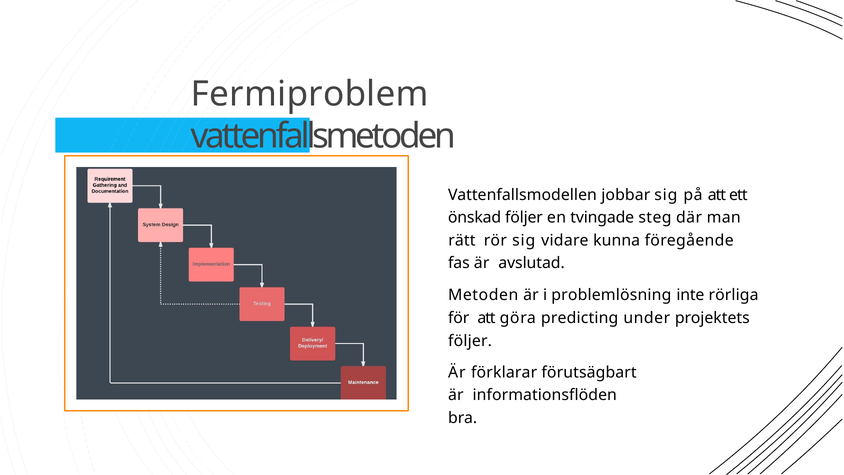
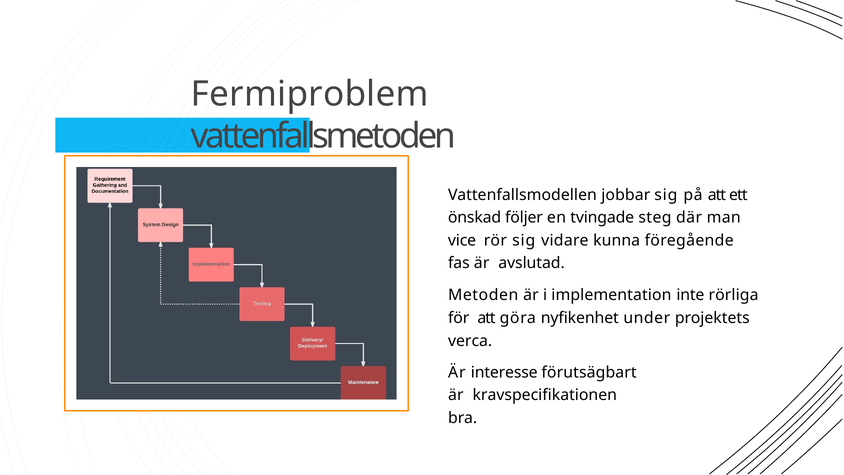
rätt: rätt -> vice (462, 240)
problemlösning: problemlösning -> implementation (611, 295)
predicting: predicting -> nyfikenhet (580, 318)
följer: följer -> verca (470, 341)
förklarar: förklarar -> interesse (504, 372)
informationsflöden: informationsflöden -> kravspecifikationen (545, 395)
